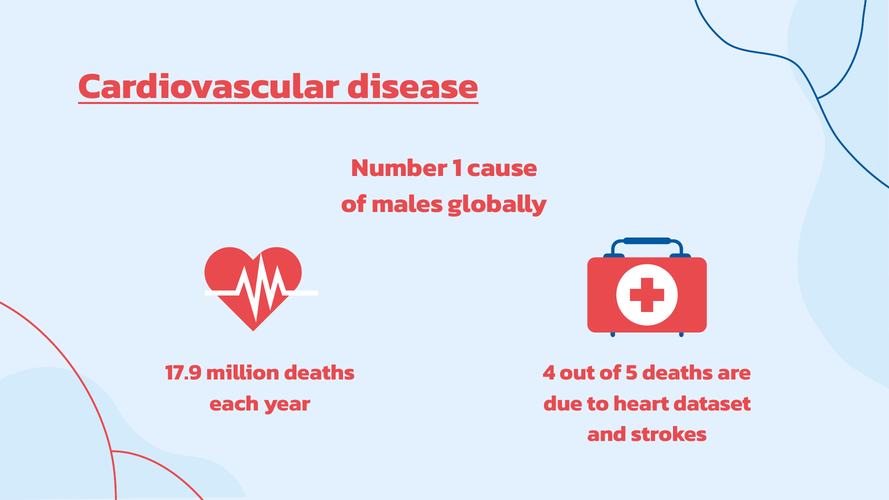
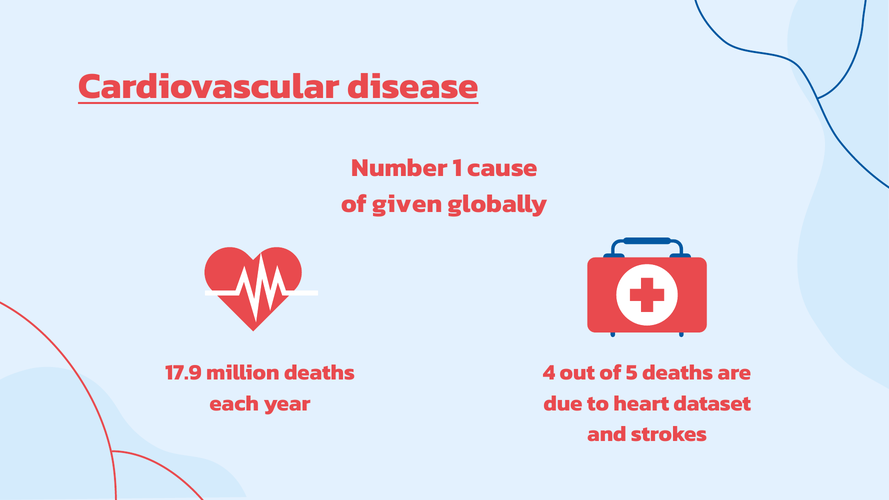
males: males -> given (407, 204)
